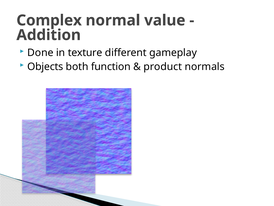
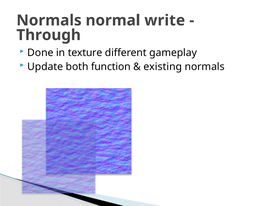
Complex: Complex -> Normals (49, 20)
value: value -> write (165, 20)
Addition: Addition -> Through (49, 35)
Objects: Objects -> Update (45, 66)
product: product -> existing (163, 66)
